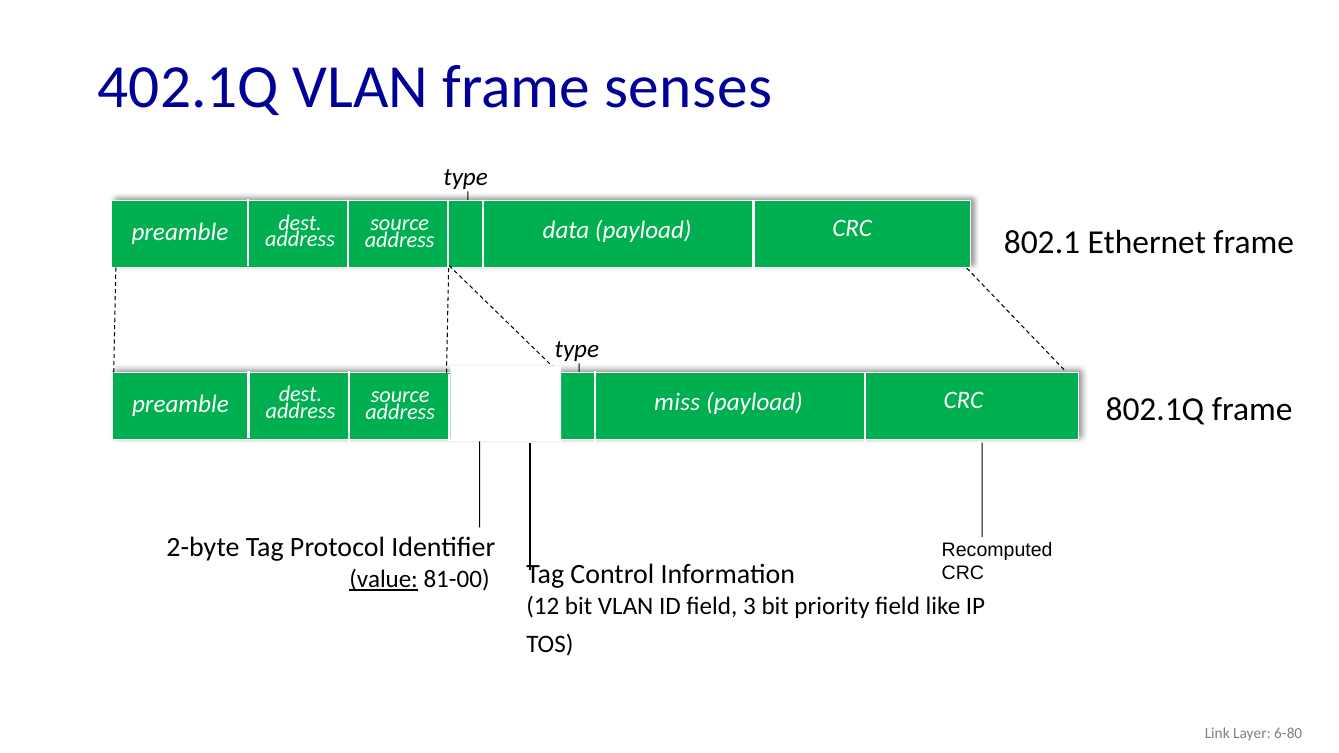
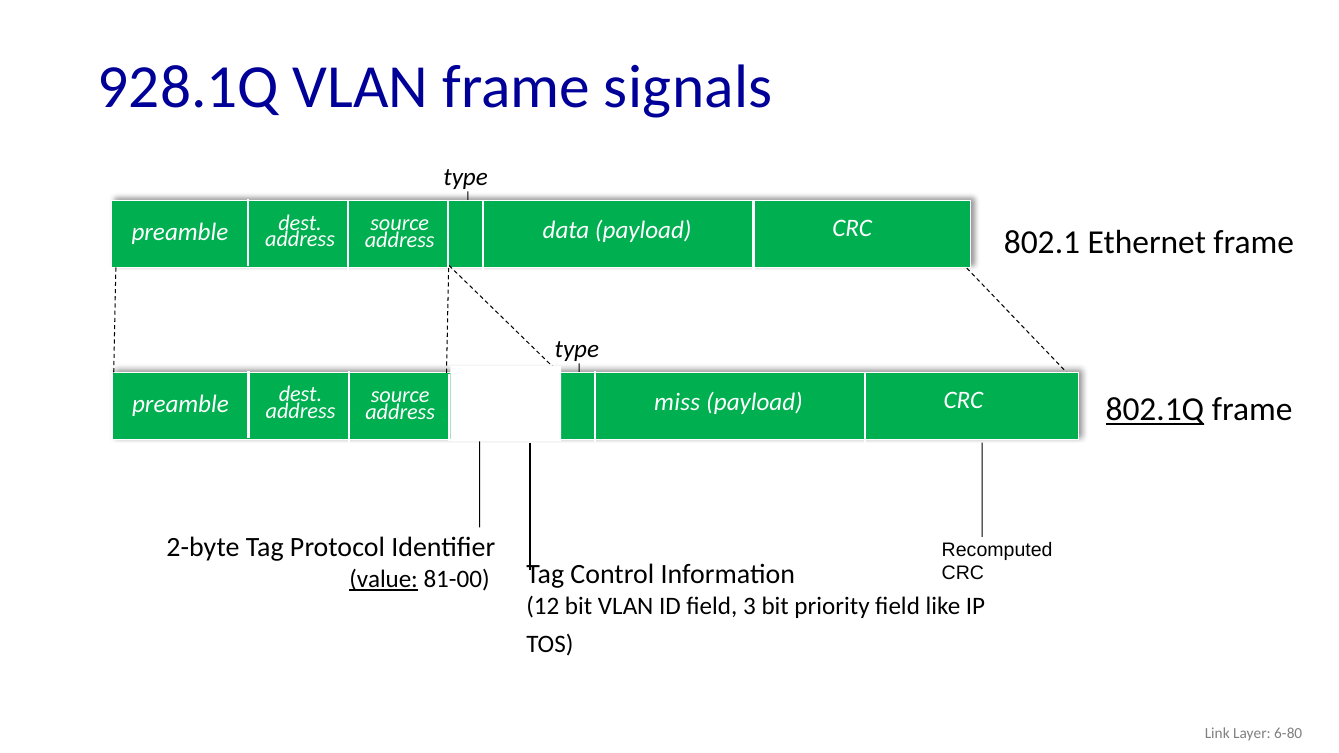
402.1Q: 402.1Q -> 928.1Q (188, 87)
senses: senses -> signals (688, 87)
802.1Q underline: none -> present (1155, 409)
